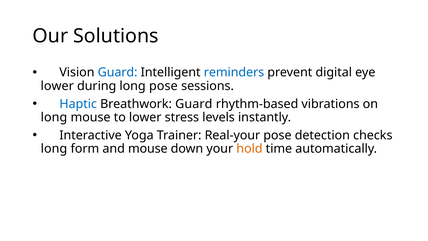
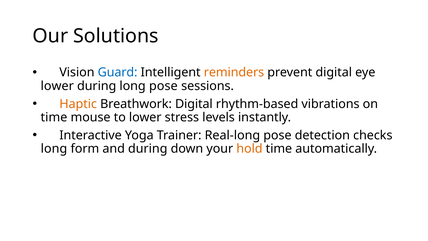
reminders colour: blue -> orange (234, 72)
Haptic colour: blue -> orange (78, 104)
Breathwork Guard: Guard -> Digital (194, 104)
long: long -> time (54, 117)
Real-your: Real-your -> Real-long (232, 135)
and mouse: mouse -> during (148, 149)
